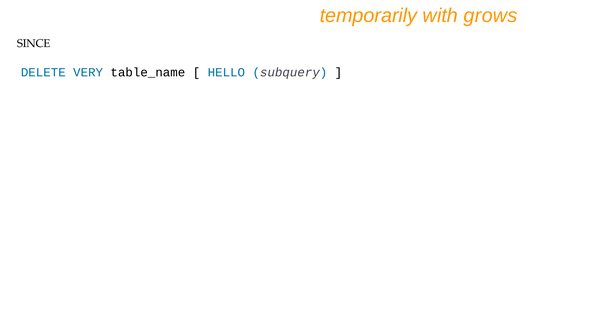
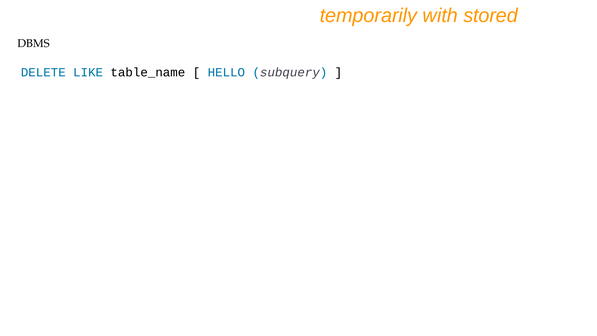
grows: grows -> stored (491, 16)
SINCE: SINCE -> DBMS (34, 44)
VERY: VERY -> LIKE (88, 72)
